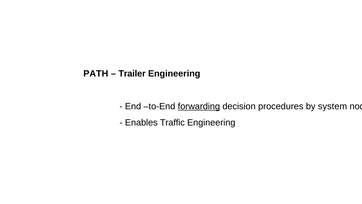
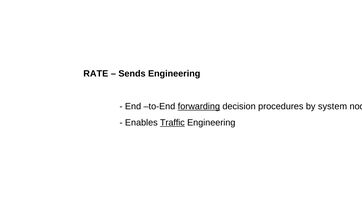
PATH: PATH -> RATE (96, 74)
Trailer: Trailer -> Sends (132, 74)
Traffic underline: none -> present (172, 122)
